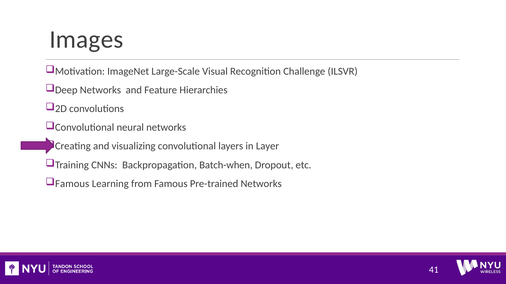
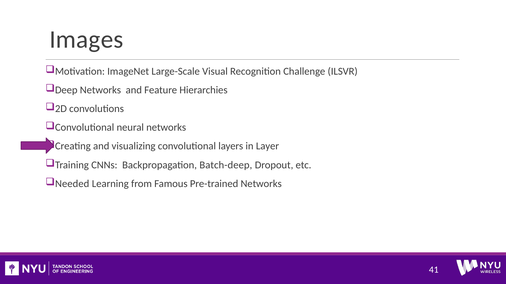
Batch-when: Batch-when -> Batch-deep (226, 165)
Famous: Famous -> Needed (72, 184)
